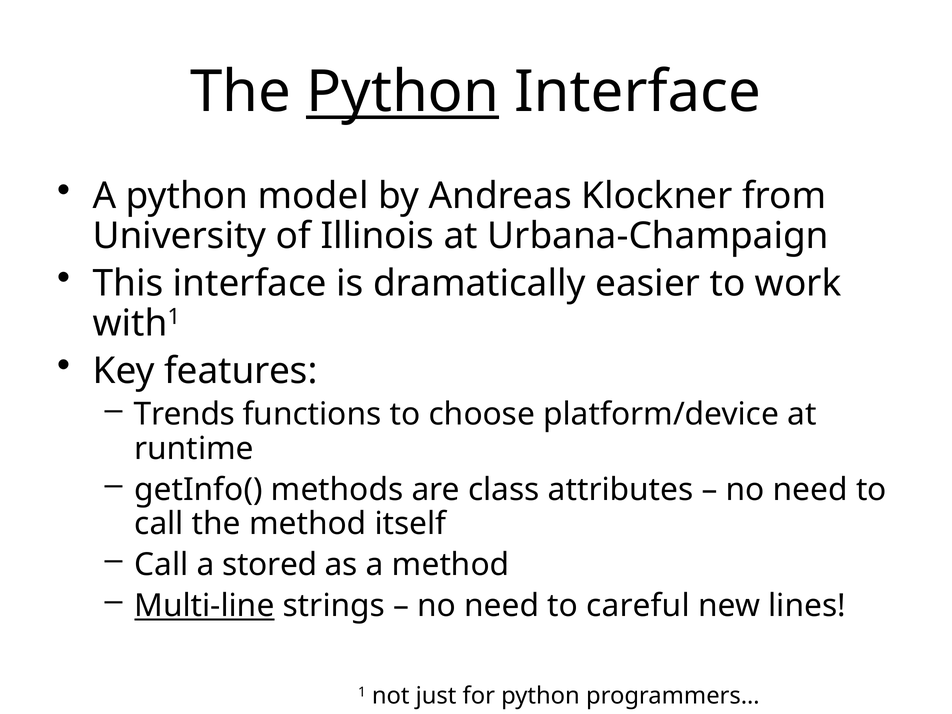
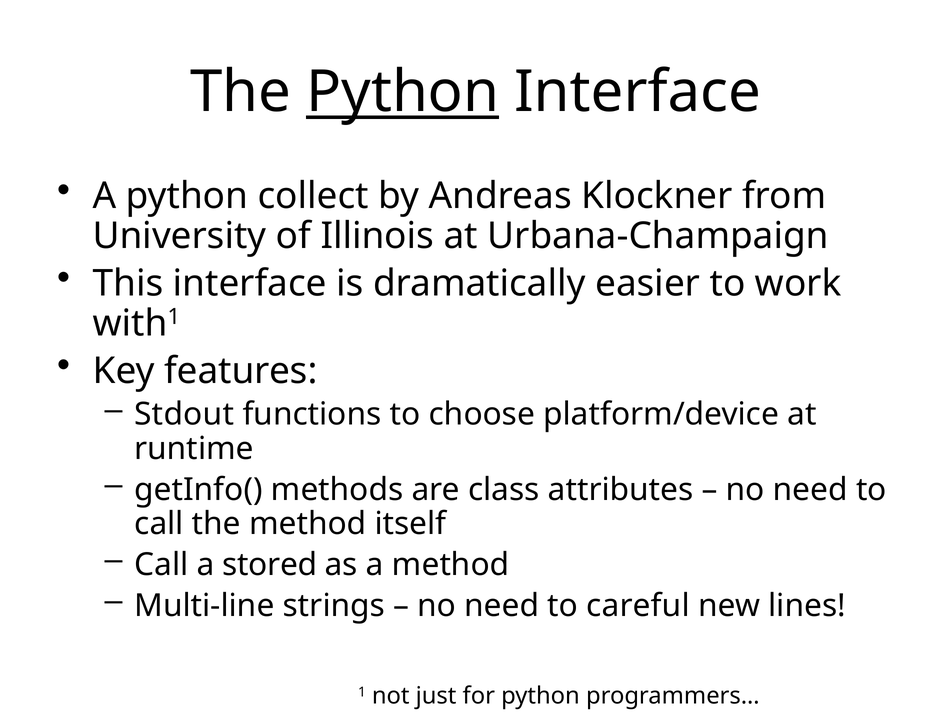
model: model -> collect (313, 196)
Trends: Trends -> Stdout (184, 414)
Multi-line underline: present -> none (204, 606)
